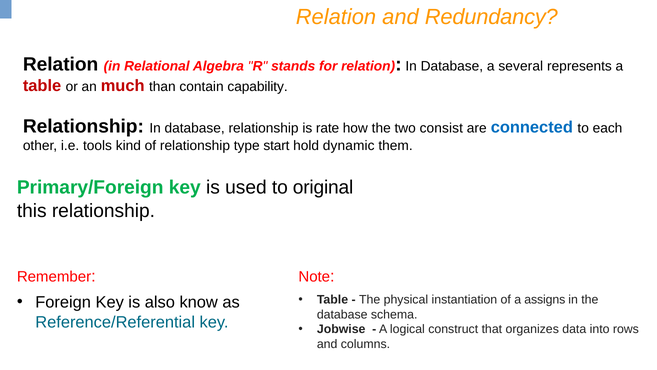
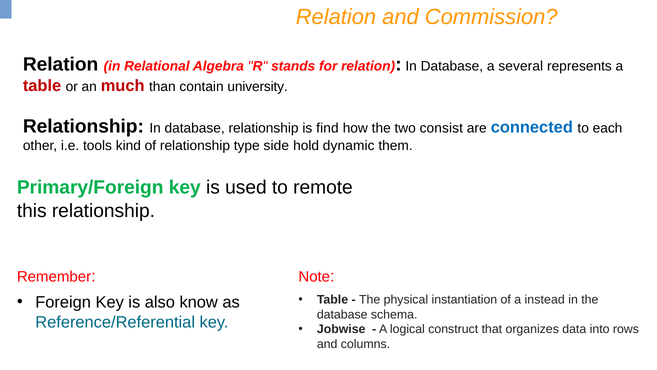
Redundancy: Redundancy -> Commission (491, 17)
capability: capability -> university (258, 87)
rate: rate -> find (327, 128)
start: start -> side (276, 146)
original: original -> remote (323, 187)
assigns: assigns -> instead (545, 299)
